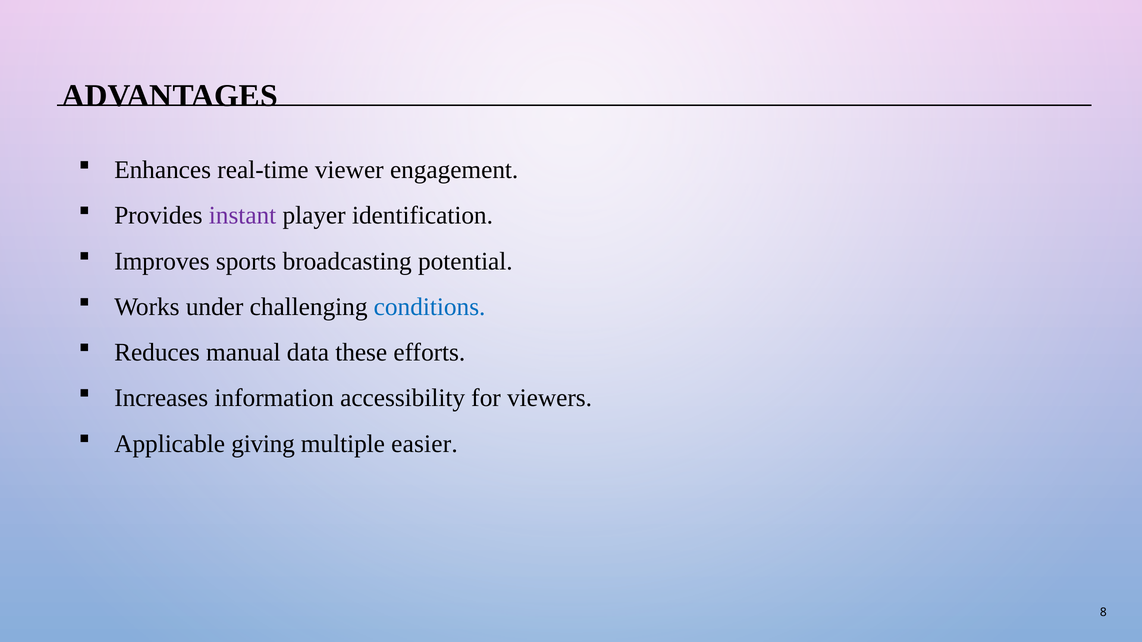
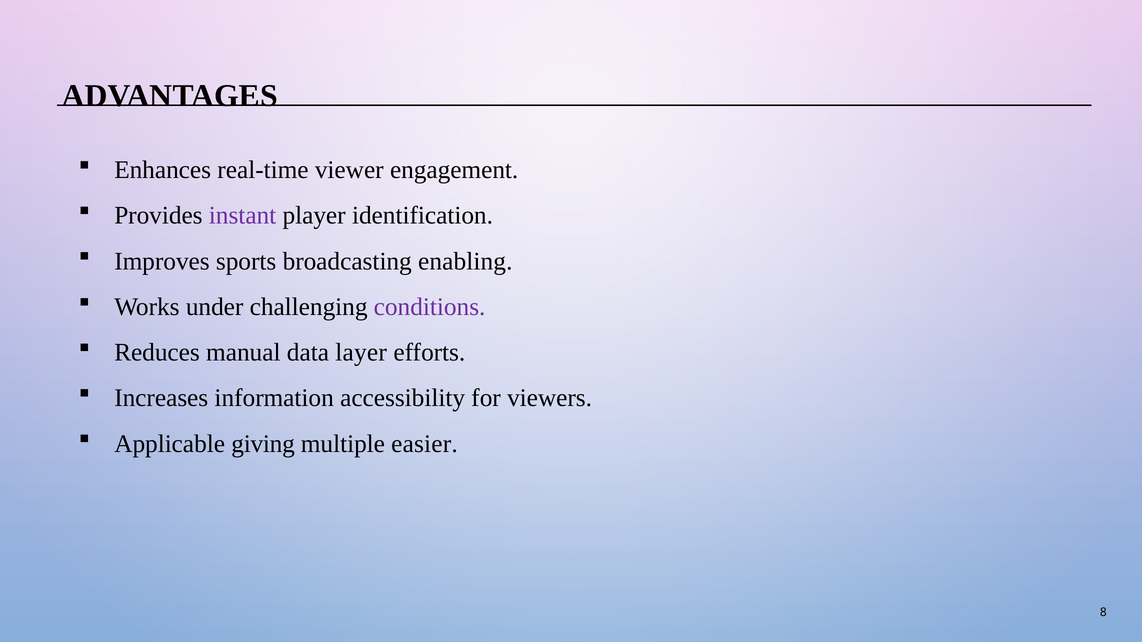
potential: potential -> enabling (465, 261)
conditions colour: blue -> purple (430, 307)
these: these -> layer (361, 353)
